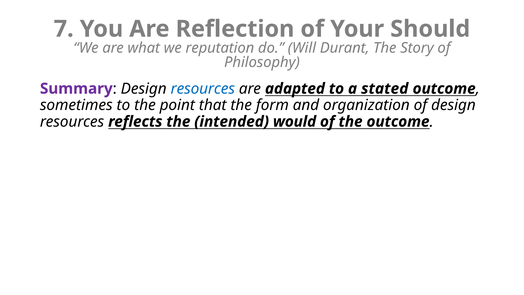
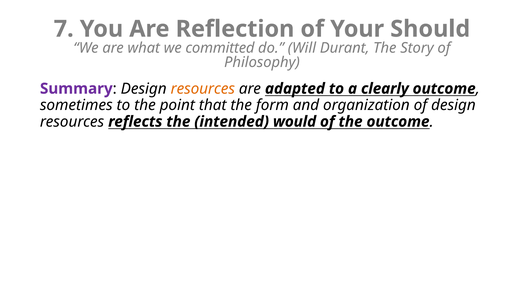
reputation: reputation -> committed (220, 48)
resources colour: blue -> orange (203, 89)
stated: stated -> clearly (385, 89)
